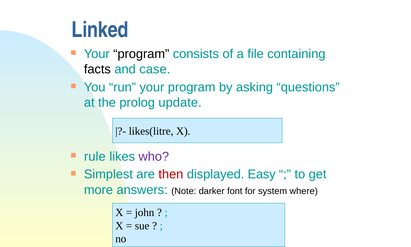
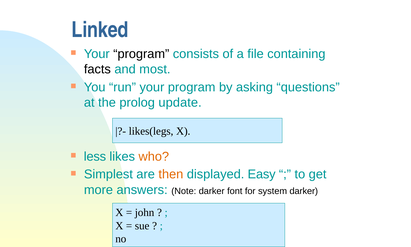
case: case -> most (155, 69)
likes(litre: likes(litre -> likes(legs (151, 131)
rule: rule -> less (95, 156)
who colour: purple -> orange (154, 156)
then colour: red -> orange (171, 174)
system where: where -> darker (304, 191)
